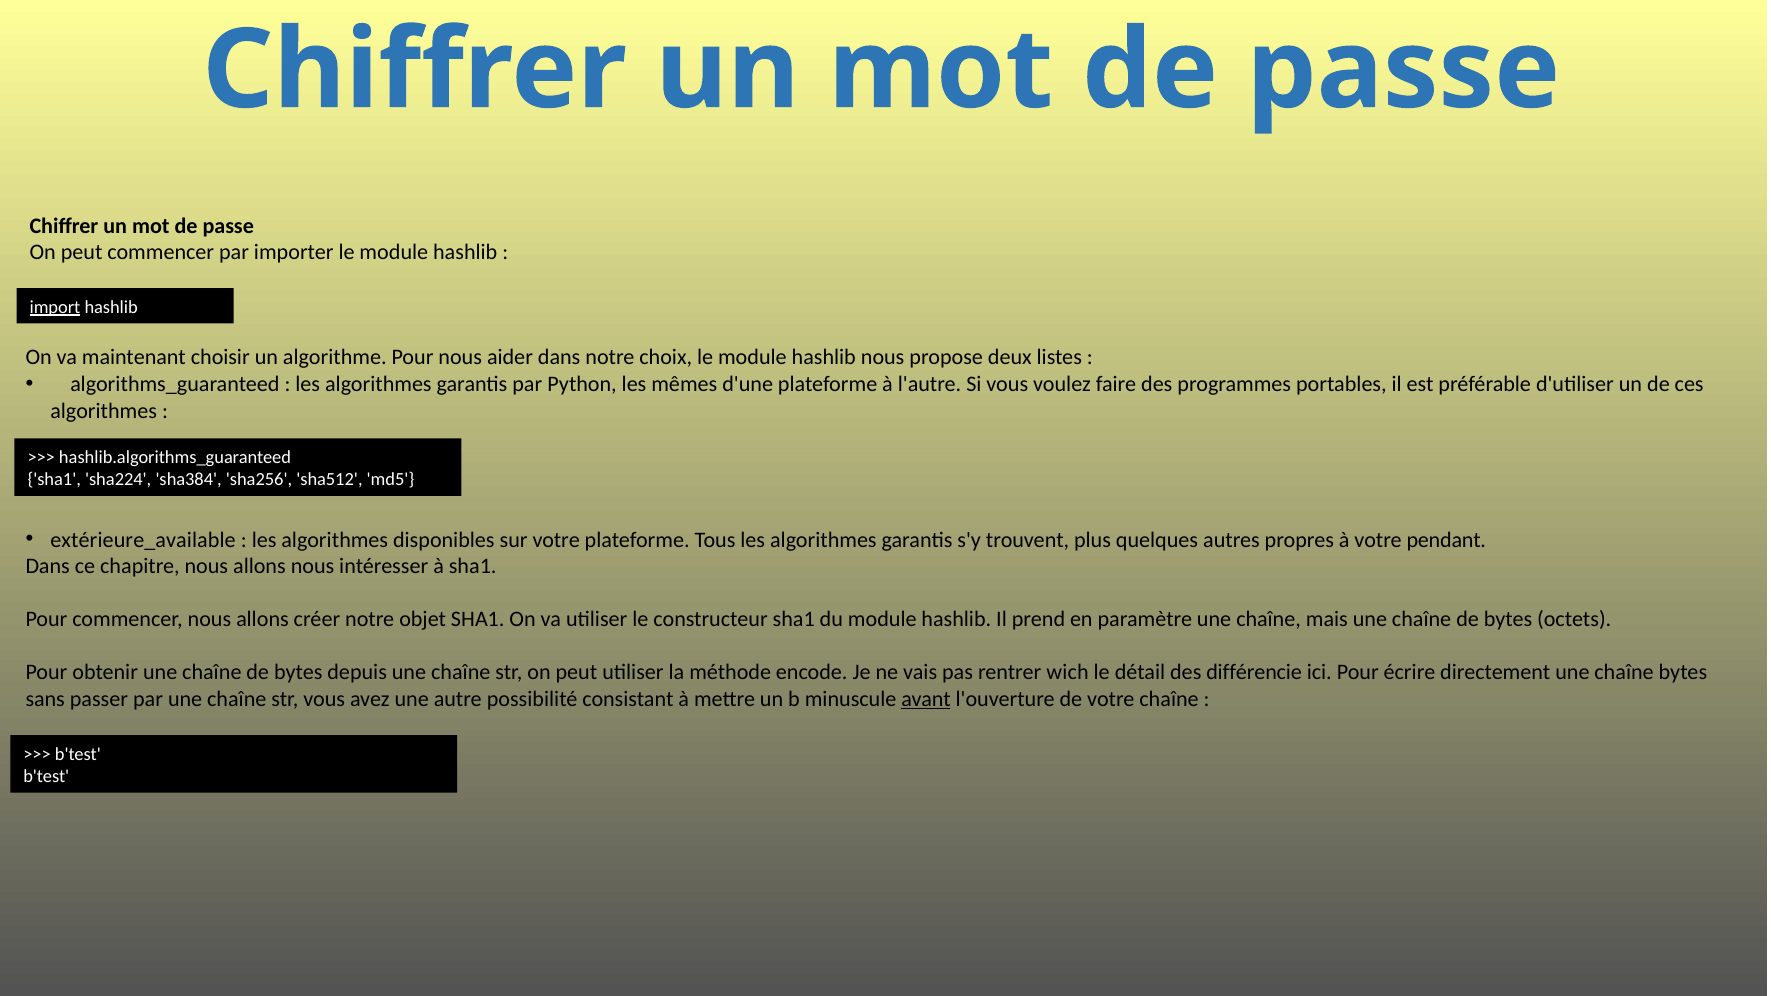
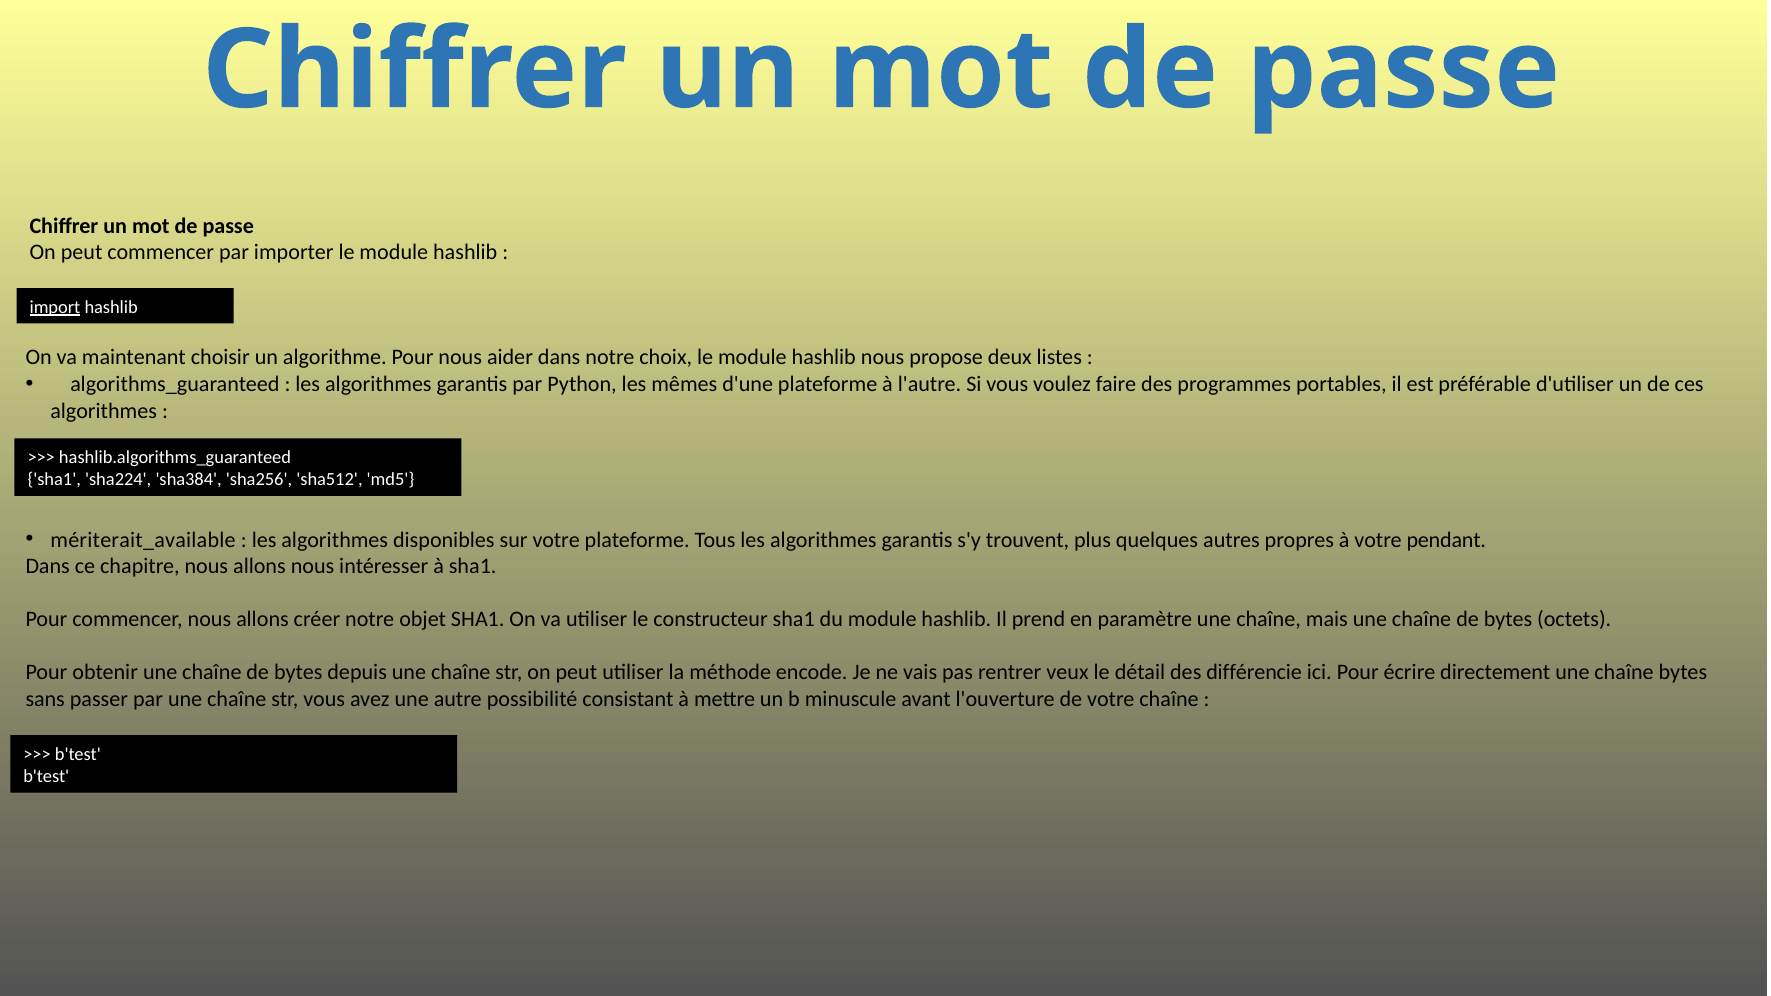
extérieure_available: extérieure_available -> mériterait_available (143, 540)
wich: wich -> veux (1068, 673)
avant underline: present -> none (926, 699)
